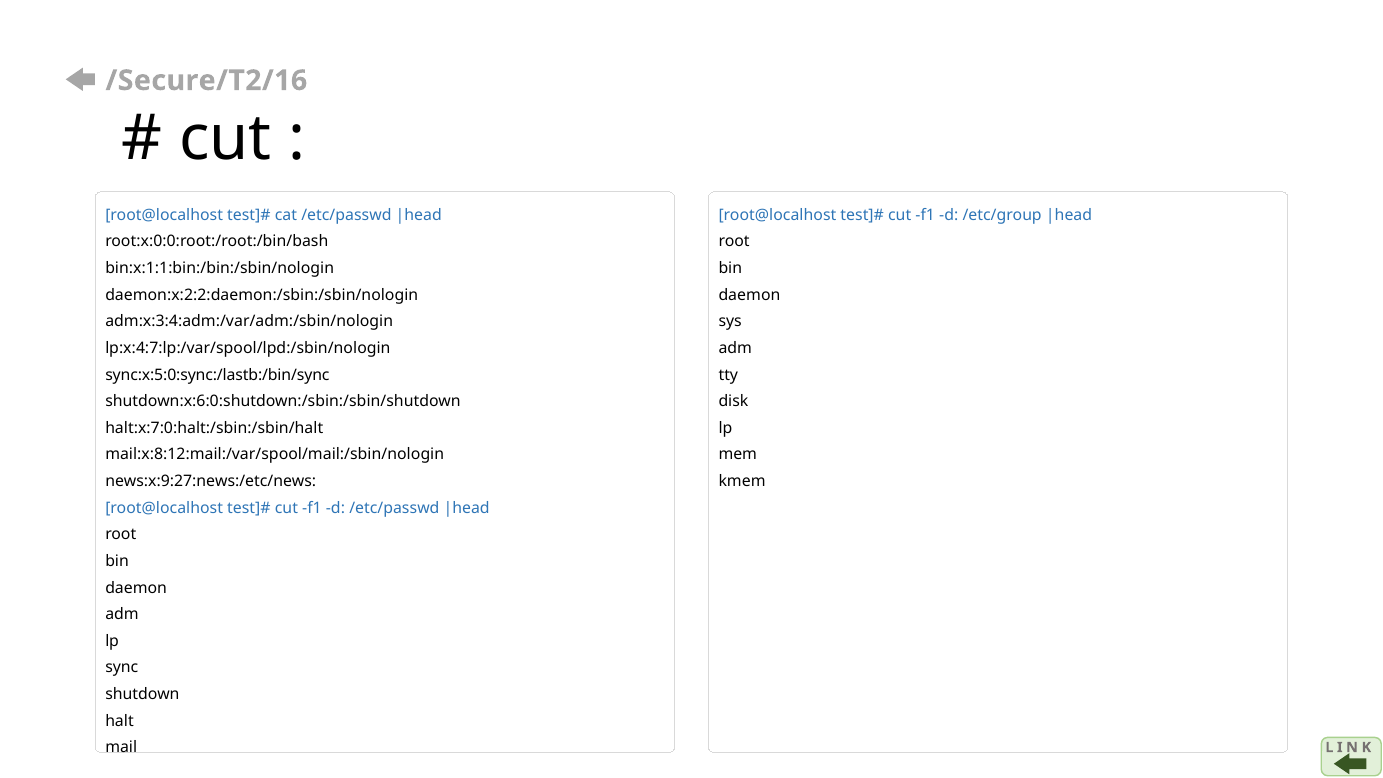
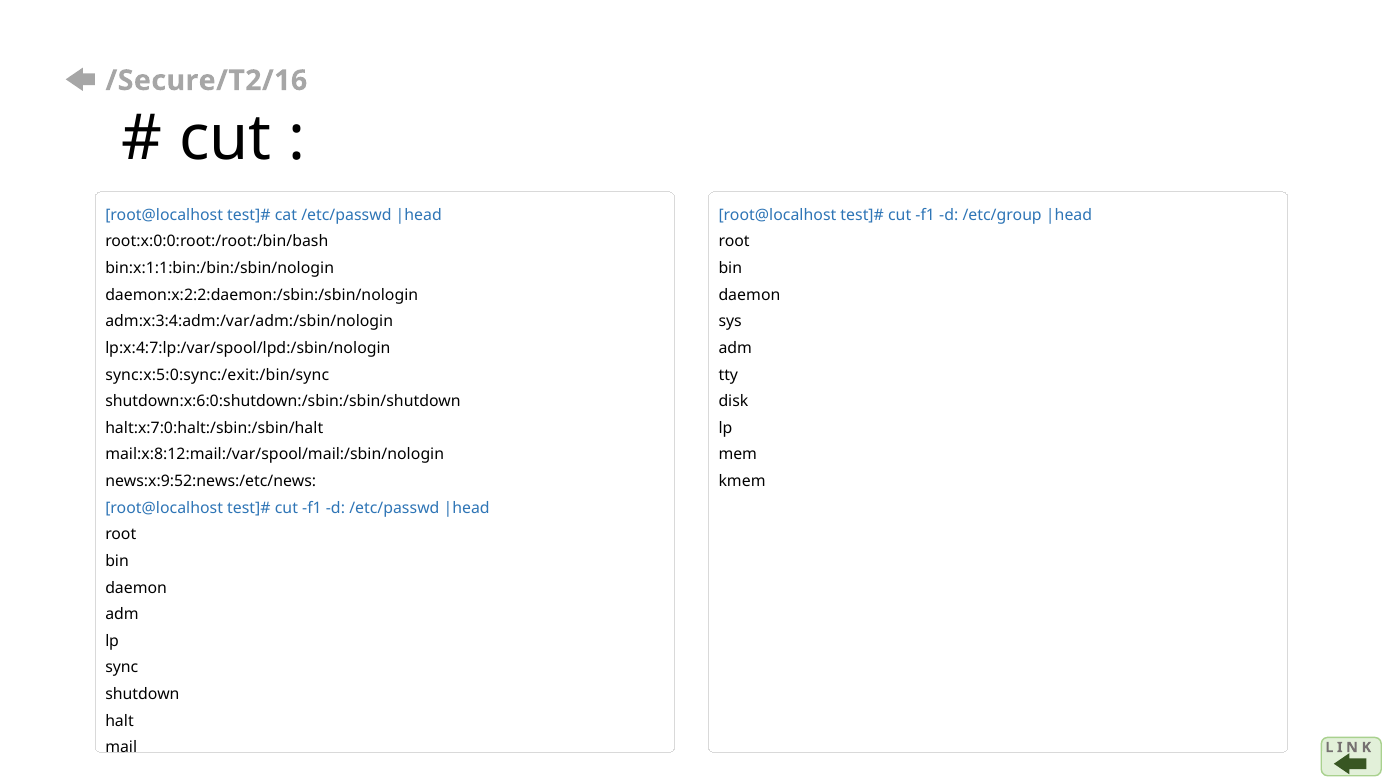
sync:x:5:0:sync:/lastb:/bin/sync: sync:x:5:0:sync:/lastb:/bin/sync -> sync:x:5:0:sync:/exit:/bin/sync (217, 375)
news:x:9:27:news:/etc/news: news:x:9:27:news:/etc/news -> news:x:9:52:news:/etc/news (211, 481)
